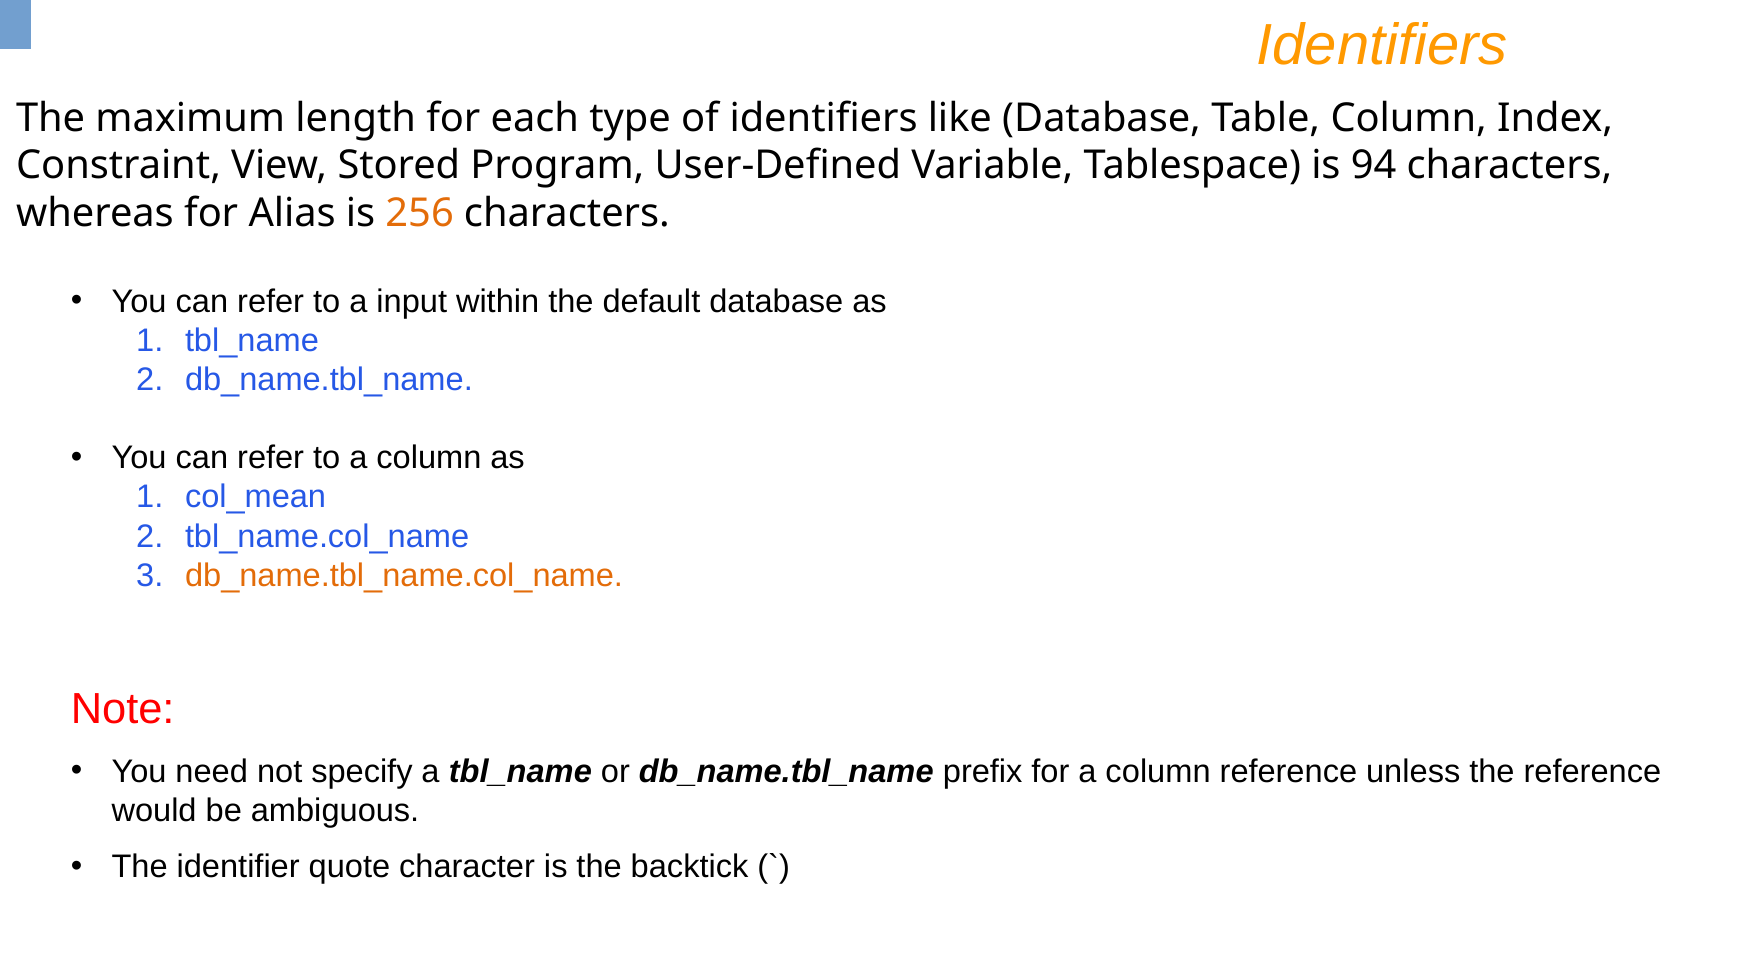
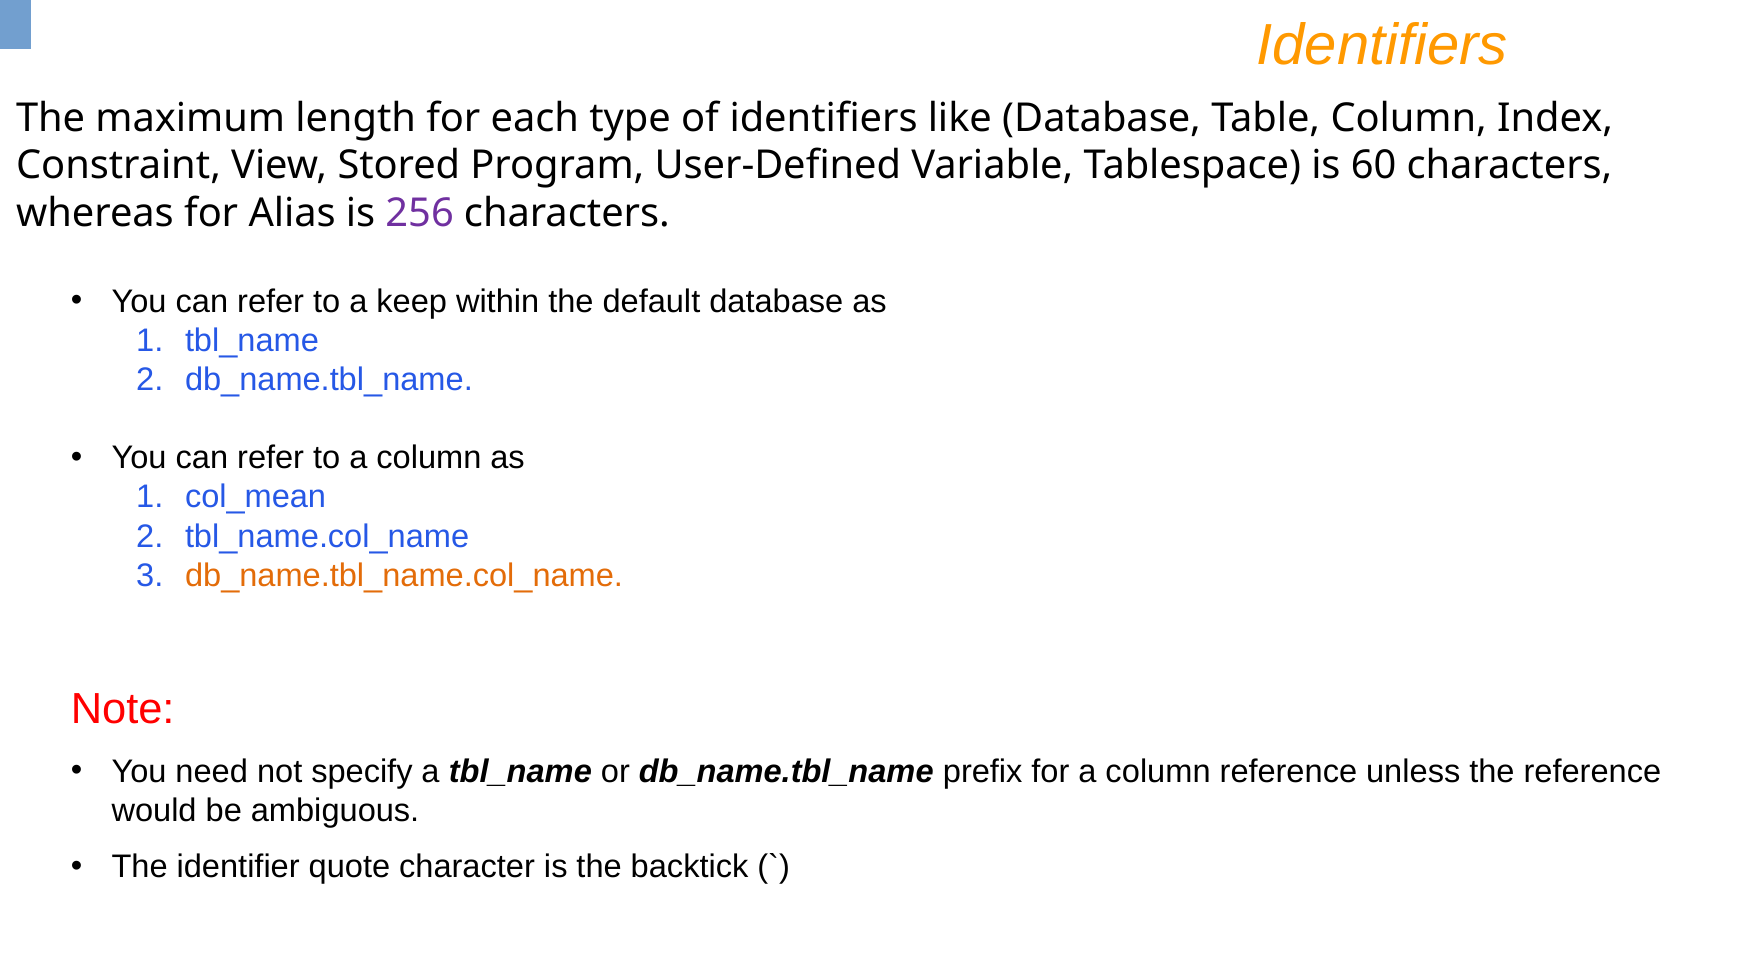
94: 94 -> 60 (1374, 166)
256 colour: orange -> purple (420, 213)
input: input -> keep (412, 301)
